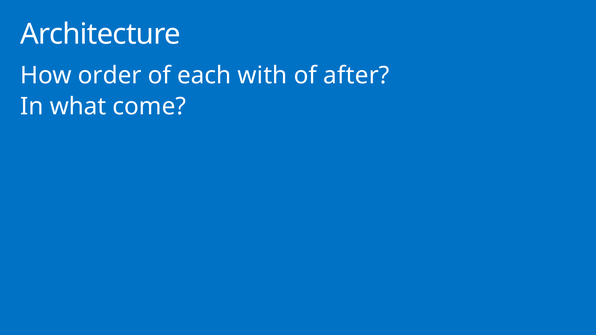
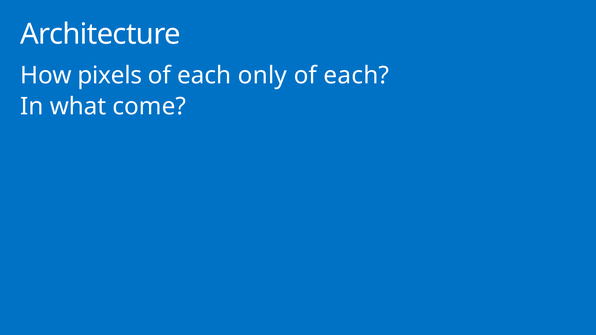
order: order -> pixels (110, 75)
with: with -> only (262, 75)
after: after -> each (356, 75)
